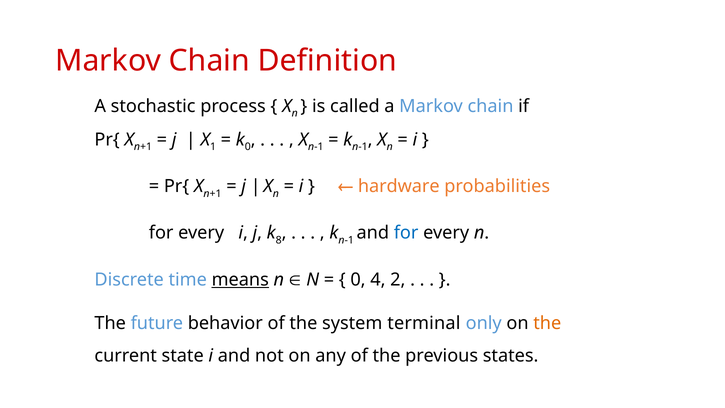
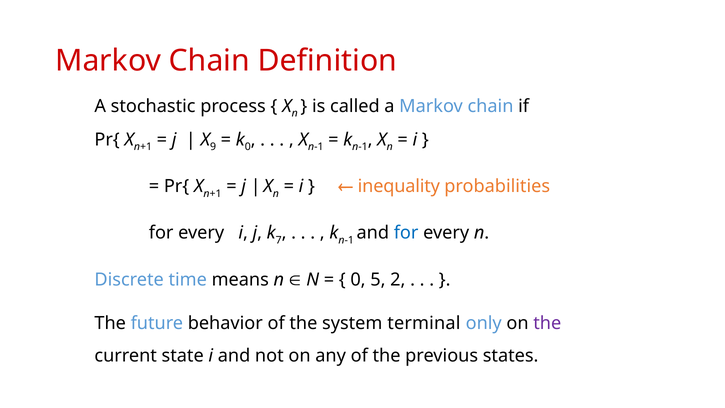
1: 1 -> 9 (213, 147)
hardware: hardware -> inequality (399, 186)
8: 8 -> 7 (279, 240)
means underline: present -> none (240, 279)
4: 4 -> 5 (378, 279)
the colour: orange -> purple (547, 323)
